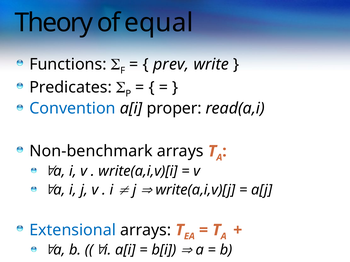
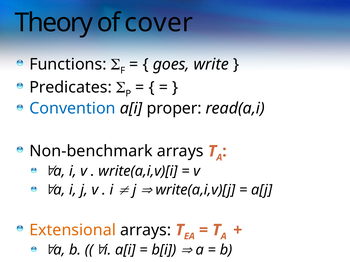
equal: equal -> cover (159, 23)
prev: prev -> goes (171, 65)
Extensional colour: blue -> orange (73, 230)
